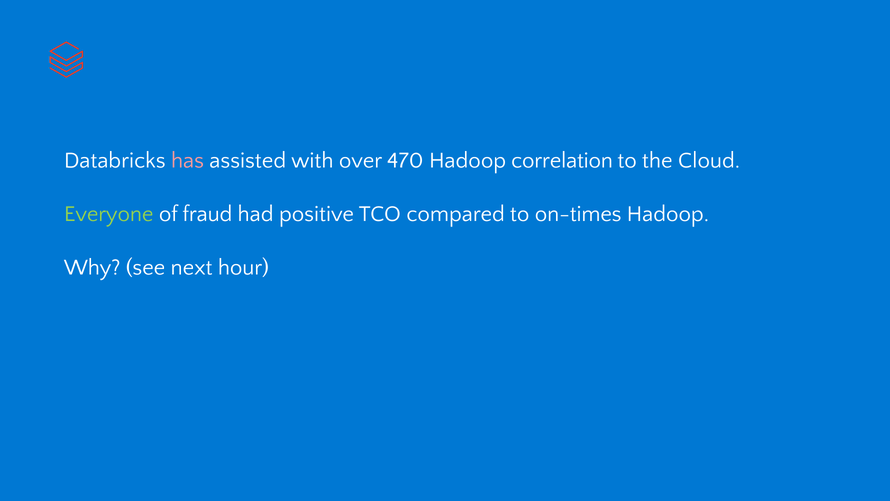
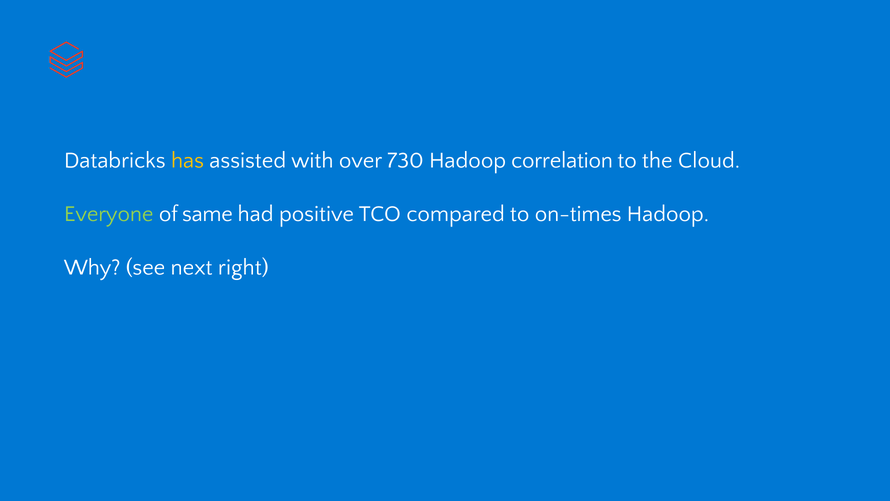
has colour: pink -> yellow (188, 160)
470: 470 -> 730 (405, 160)
fraud: fraud -> same (207, 214)
hour: hour -> right (243, 267)
